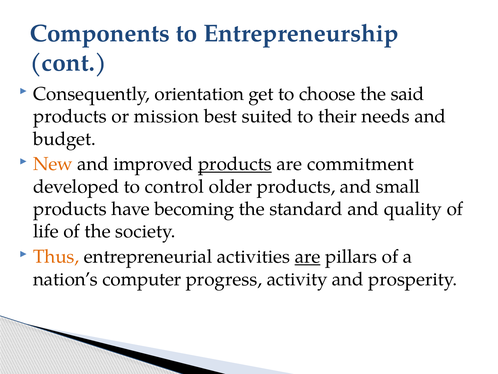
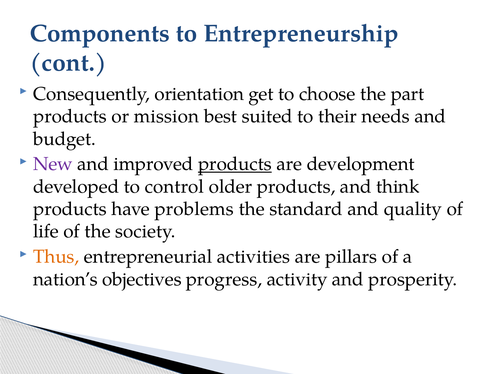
said: said -> part (407, 94)
New colour: orange -> purple (53, 164)
commitment: commitment -> development (361, 164)
small: small -> think (398, 186)
becoming: becoming -> problems (194, 209)
are underline: present -> none (308, 256)
computer: computer -> objectives (142, 279)
